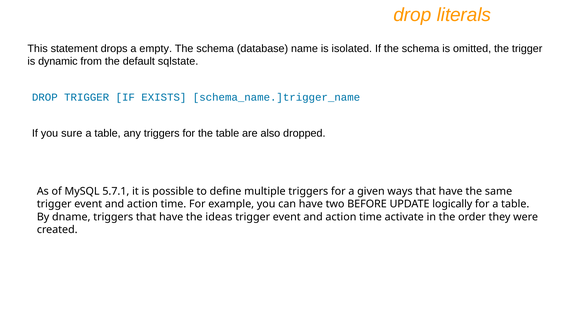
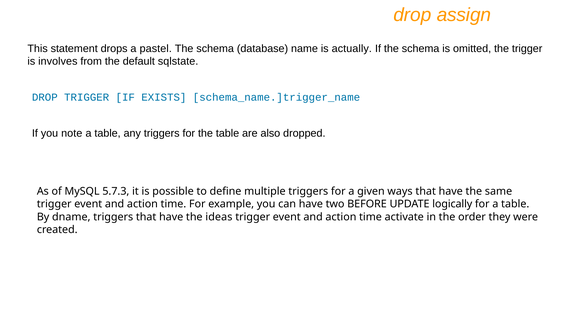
literals: literals -> assign (464, 15)
empty: empty -> pastel (156, 49)
isolated: isolated -> actually (352, 49)
dynamic: dynamic -> involves (58, 61)
sure: sure -> note (72, 134)
5.7.1: 5.7.1 -> 5.7.3 (116, 192)
